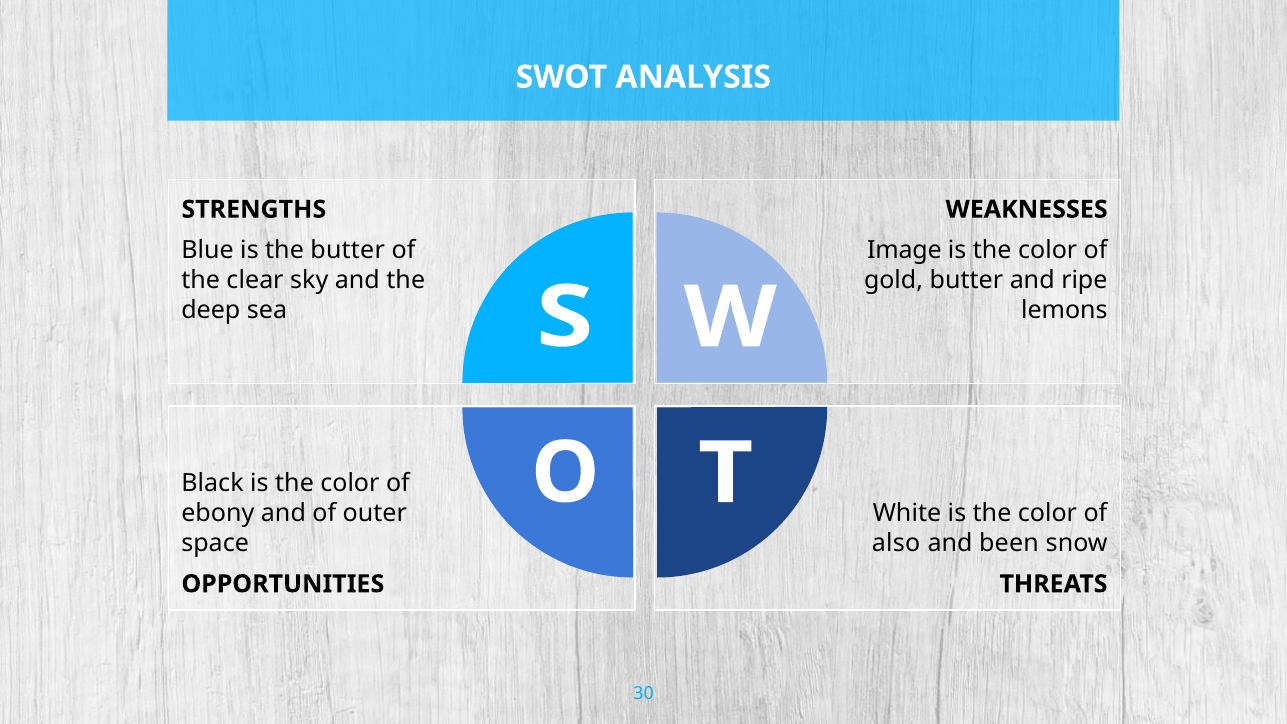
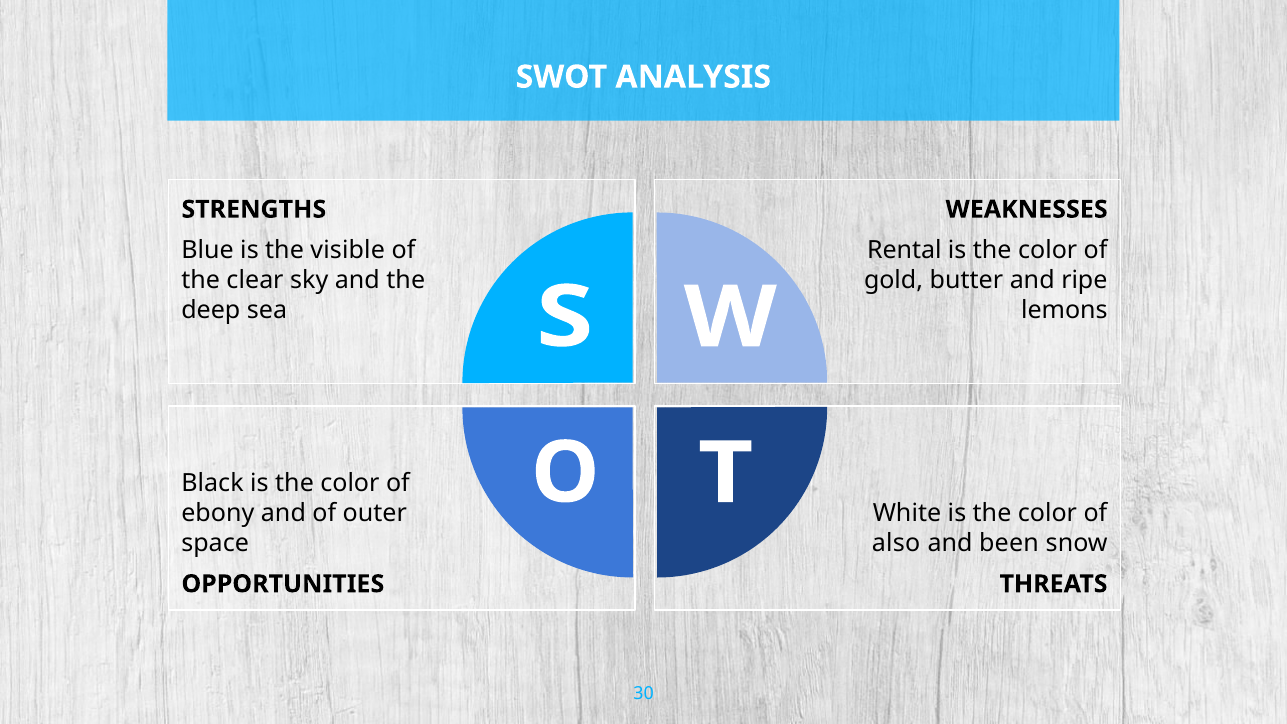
the butter: butter -> visible (348, 250)
Image: Image -> Rental (904, 250)
